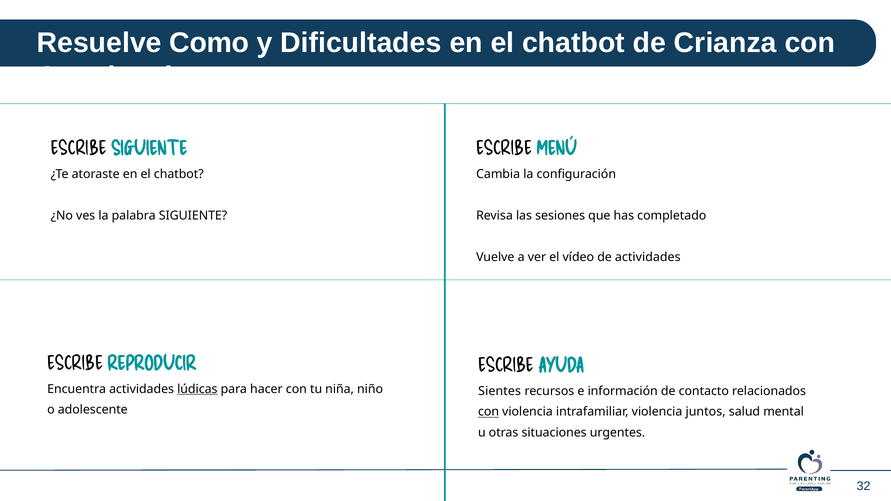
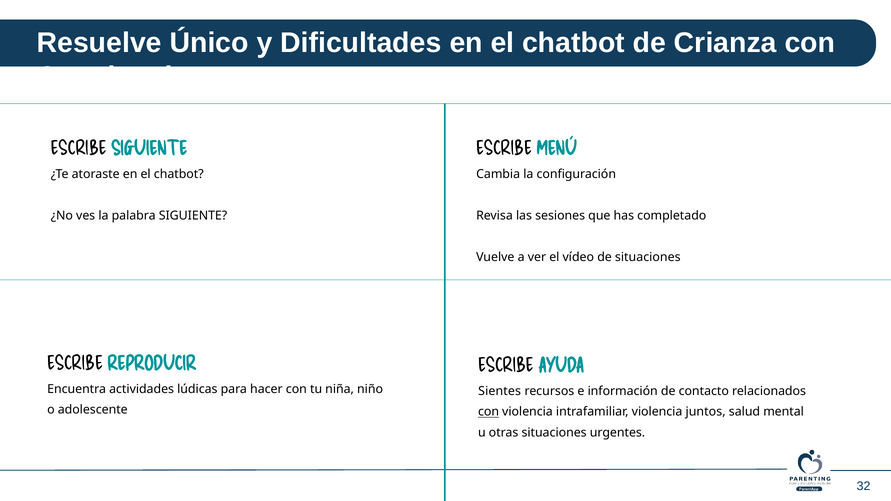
Como: Como -> Único (209, 43)
de actividades: actividades -> situaciones (648, 257)
lúdicas underline: present -> none (197, 389)
